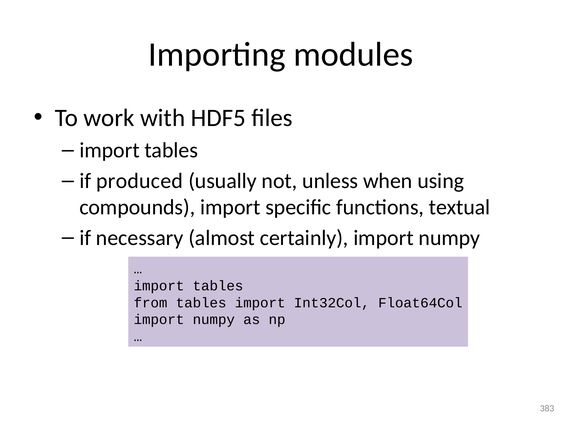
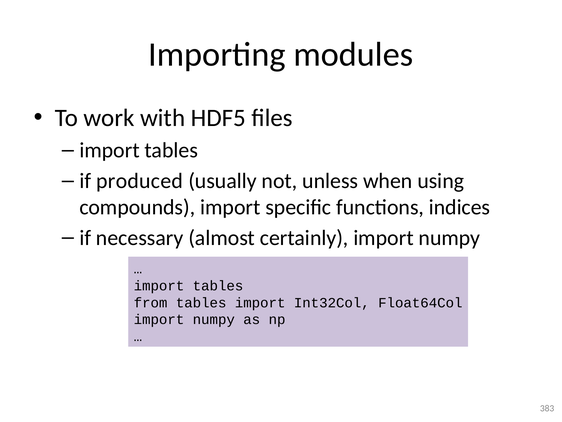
textual: textual -> indices (460, 207)
